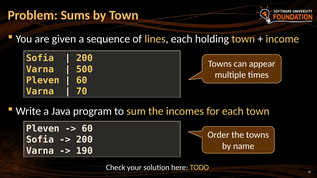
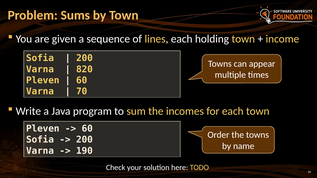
500: 500 -> 820 (84, 69)
